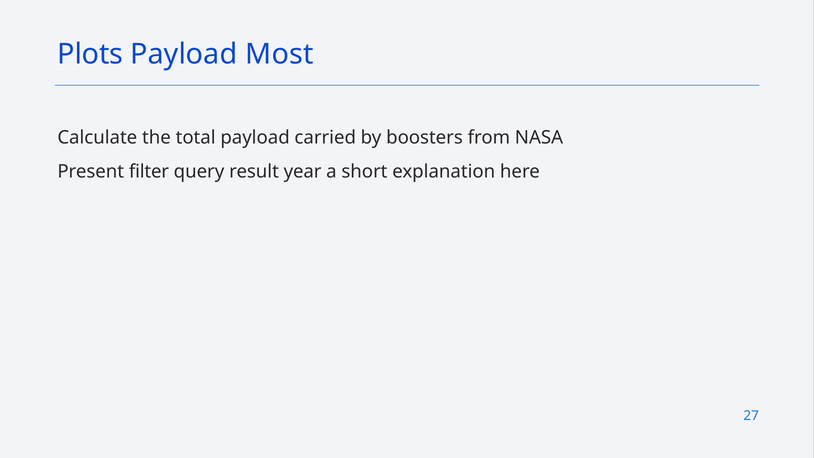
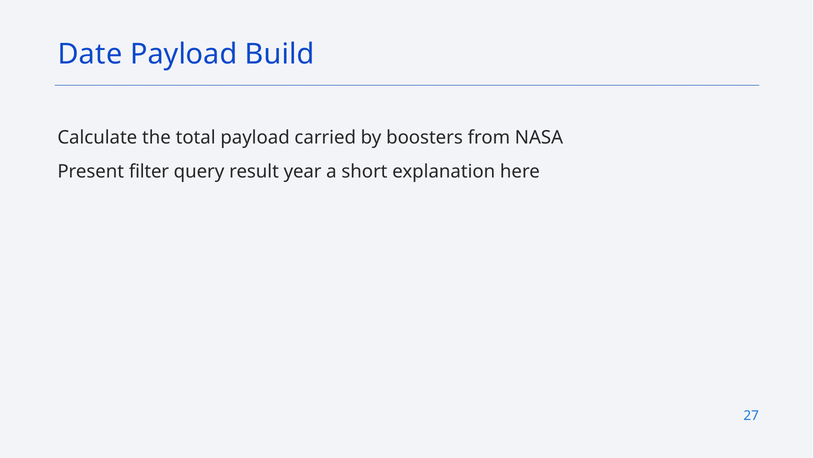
Plots: Plots -> Date (90, 54)
Most: Most -> Build (280, 54)
